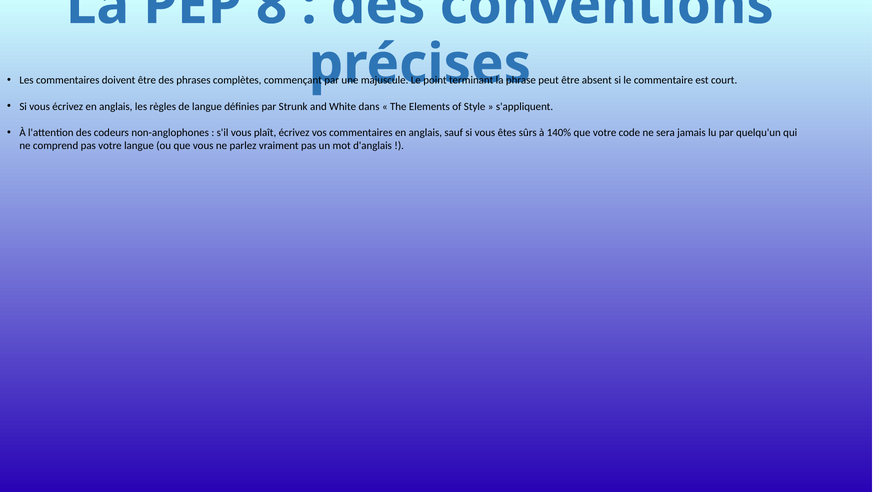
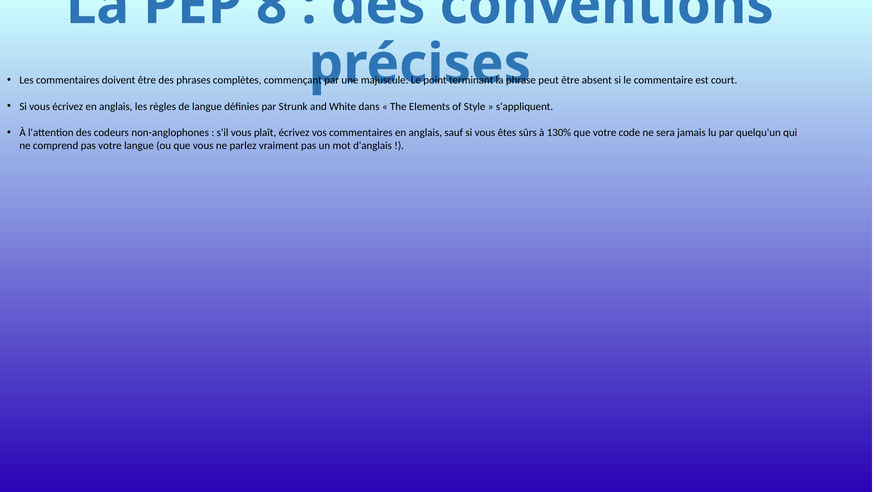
140%: 140% -> 130% (559, 133)
